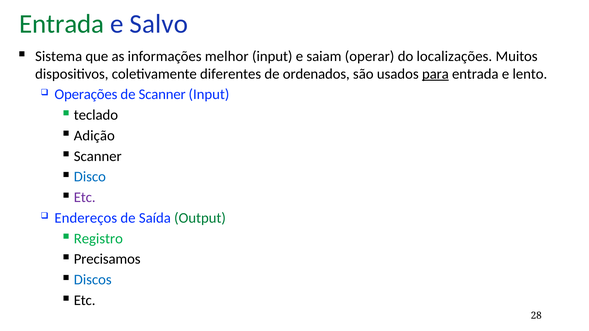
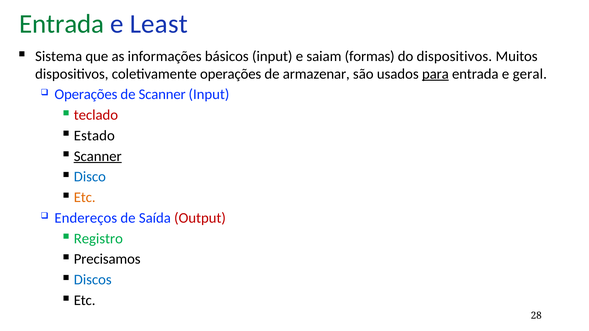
Salvo: Salvo -> Least (159, 24)
melhor: melhor -> básicos (227, 56)
operar: operar -> formas (370, 56)
do localizações: localizações -> dispositivos (454, 56)
coletivamente diferentes: diferentes -> operações (231, 74)
ordenados: ordenados -> armazenar (316, 74)
lento: lento -> geral (530, 74)
teclado colour: black -> red (96, 115)
Adição: Adição -> Estado (94, 136)
Scanner underline: none -> present (98, 156)
Etc colour: purple -> orange (85, 198)
Output colour: green -> red (200, 218)
